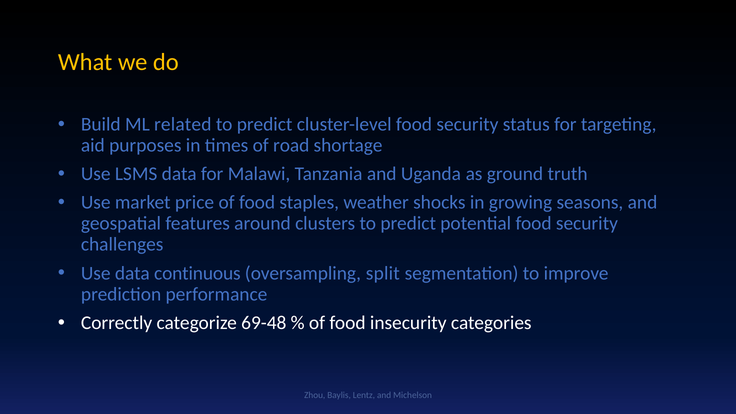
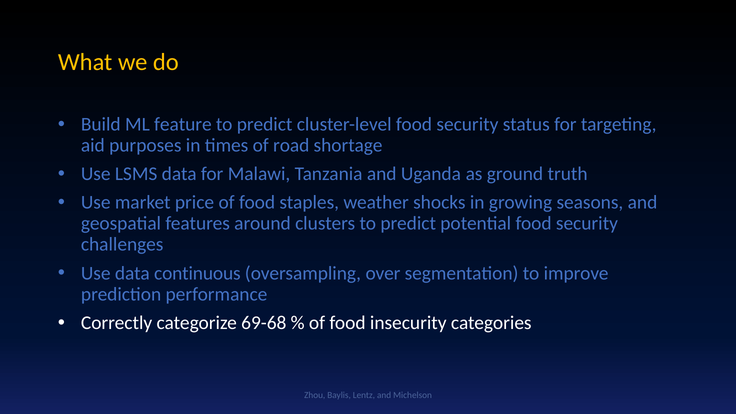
related: related -> feature (183, 124)
split: split -> over (383, 273)
69-48: 69-48 -> 69-68 (264, 323)
